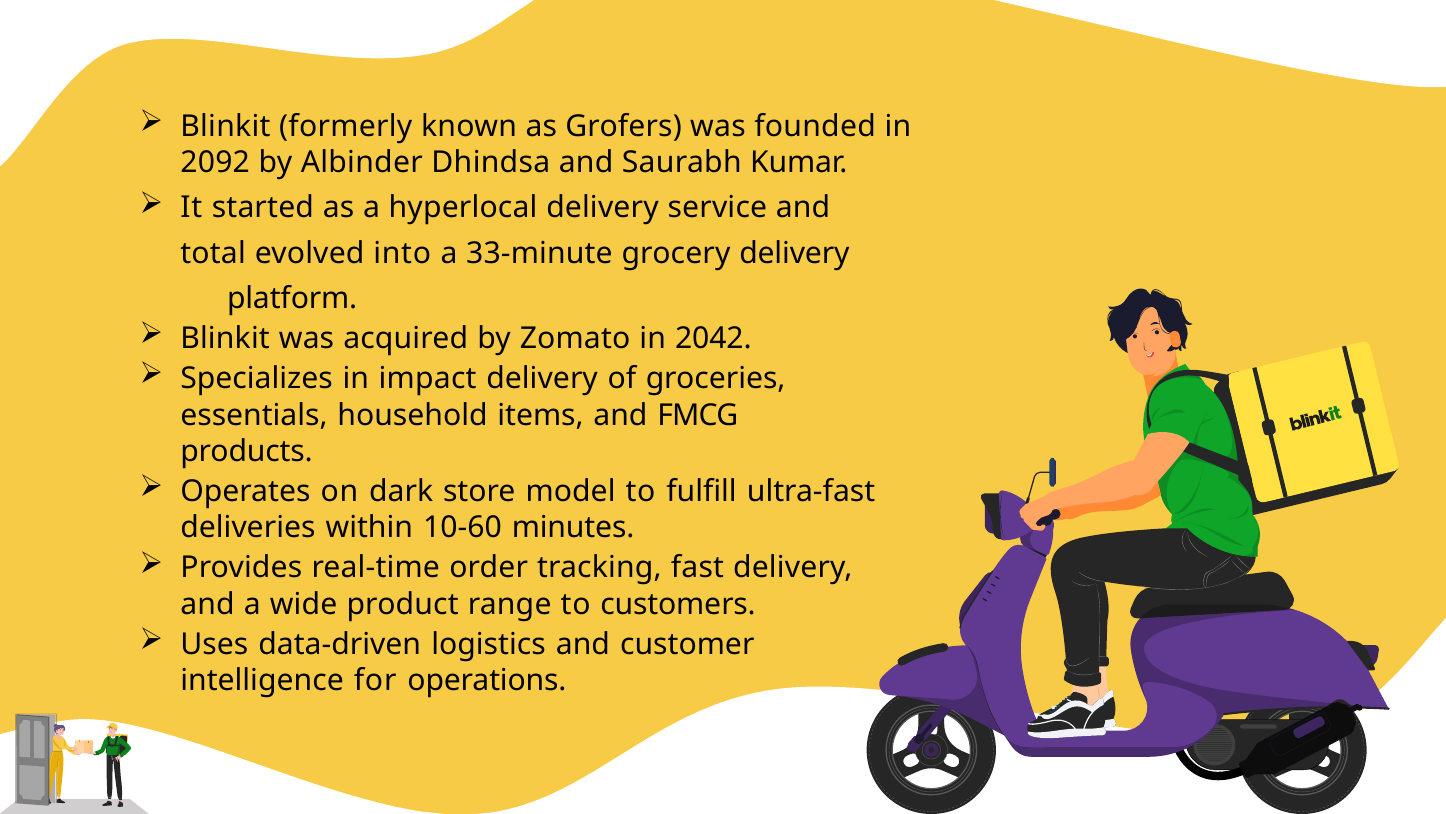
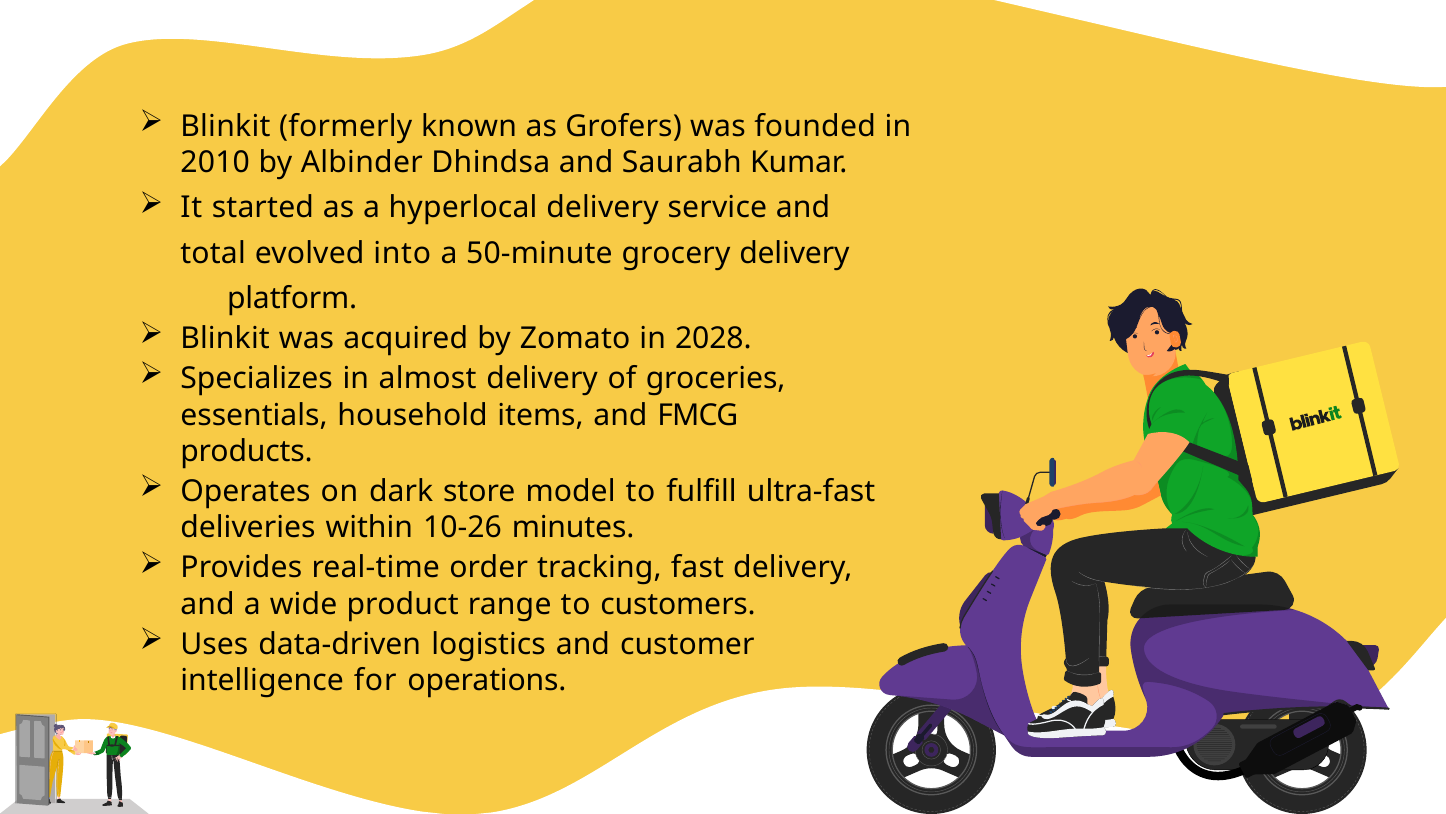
2092: 2092 -> 2010 (215, 163)
33-minute: 33-minute -> 50-minute (539, 253)
2042: 2042 -> 2028 (713, 338)
impact: impact -> almost (428, 379)
10-60: 10-60 -> 10-26 (462, 527)
